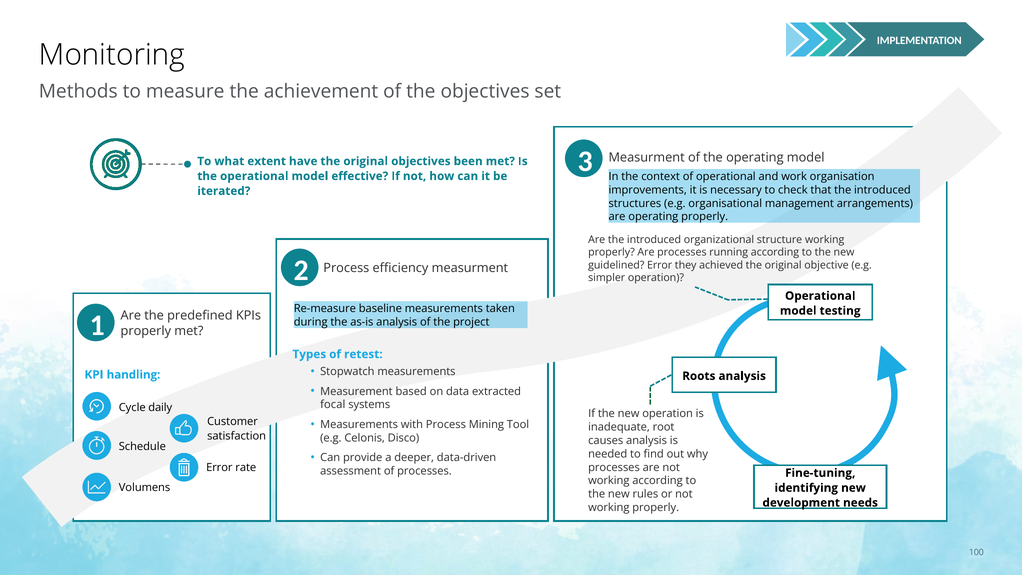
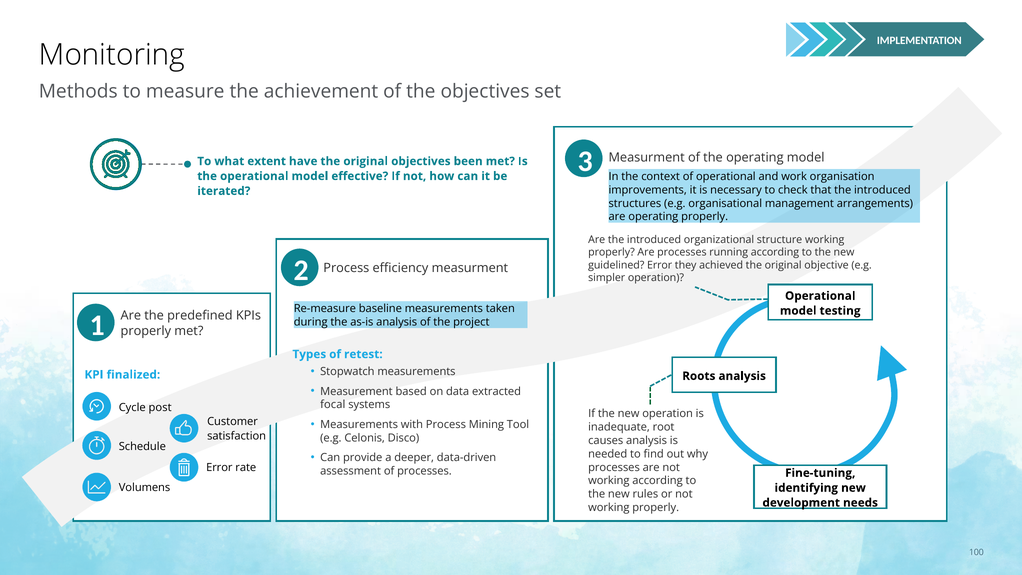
handling: handling -> finalized (133, 375)
daily: daily -> post (160, 407)
